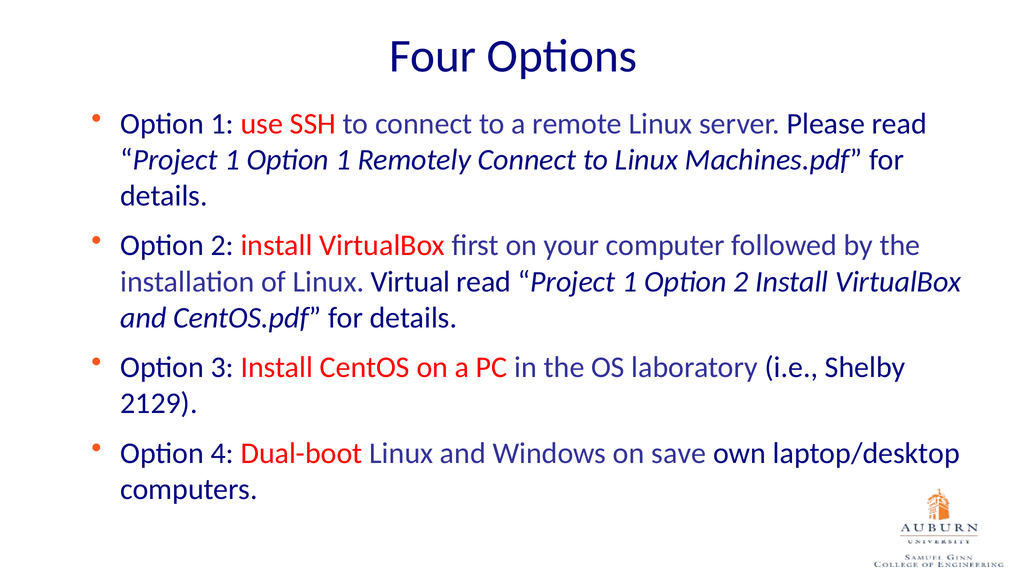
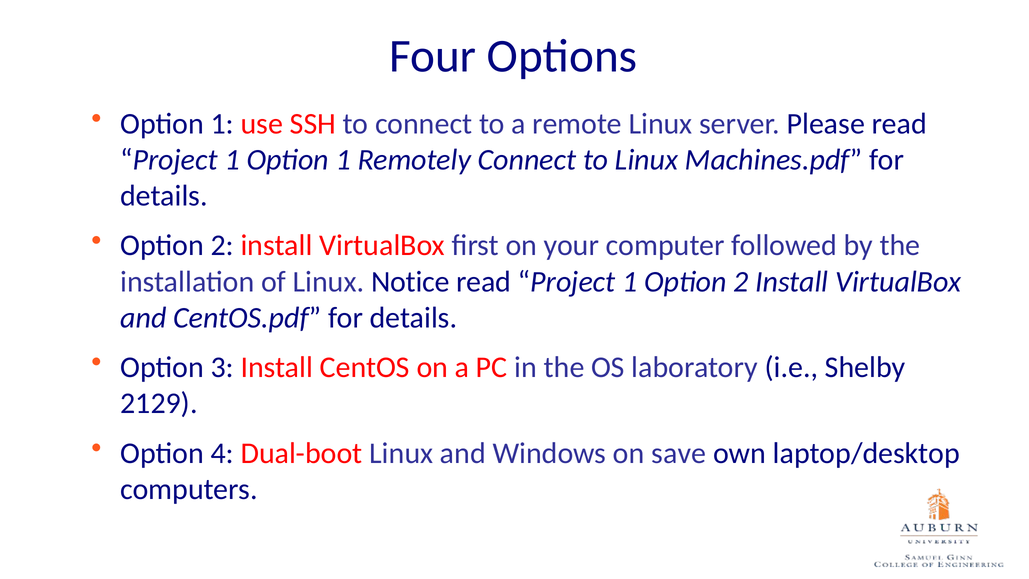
Virtual: Virtual -> Notice (410, 282)
